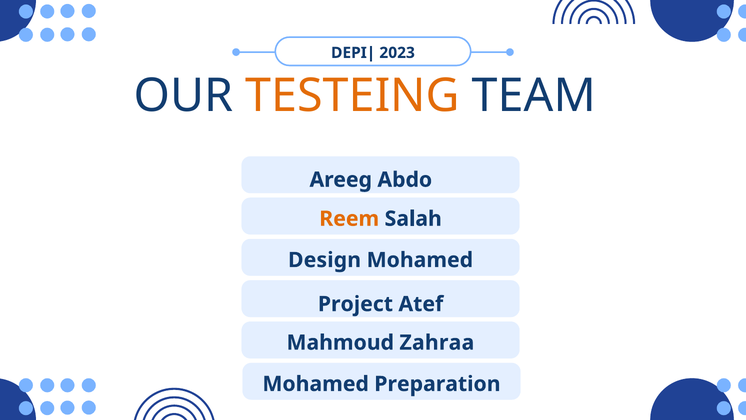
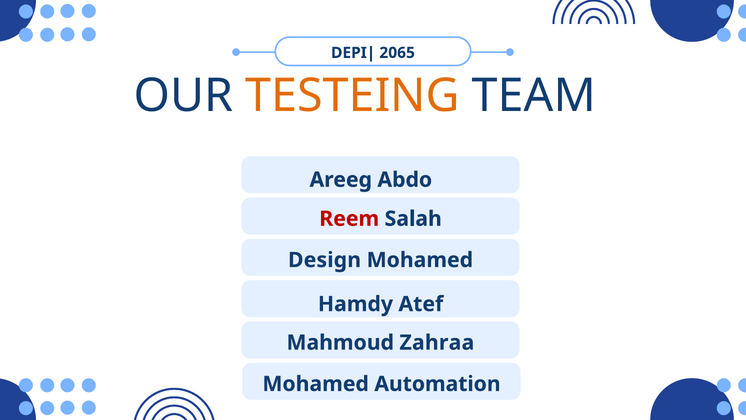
2023: 2023 -> 2065 (397, 53)
Reem colour: orange -> red (349, 219)
Project: Project -> Hamdy (355, 304)
Preparation: Preparation -> Automation (437, 384)
